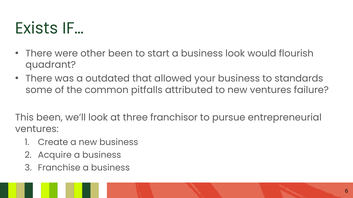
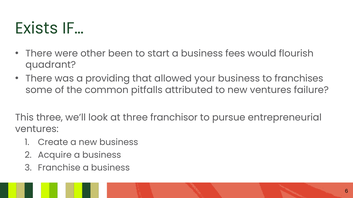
business look: look -> fees (235, 54)
outdated: outdated -> providing (108, 79)
standards: standards -> franchises (299, 79)
This been: been -> three (50, 118)
